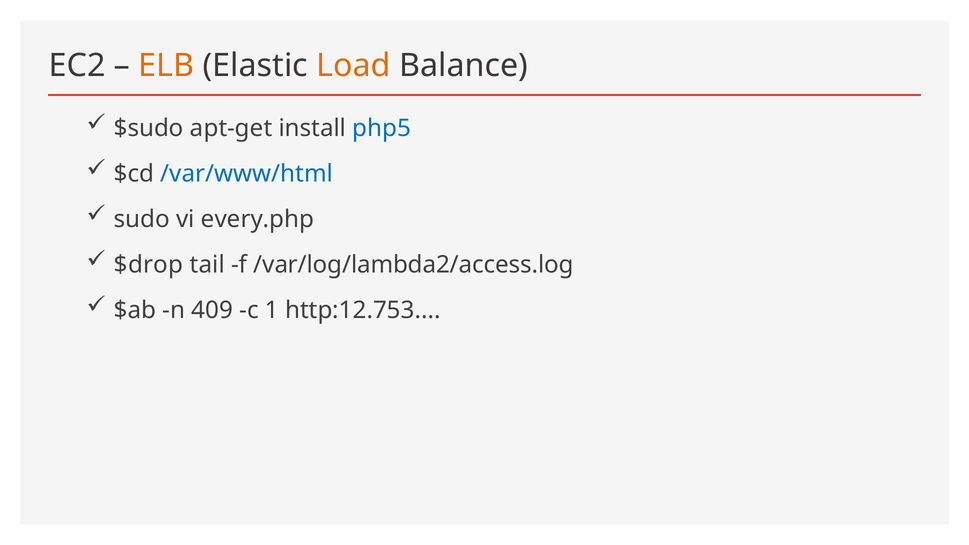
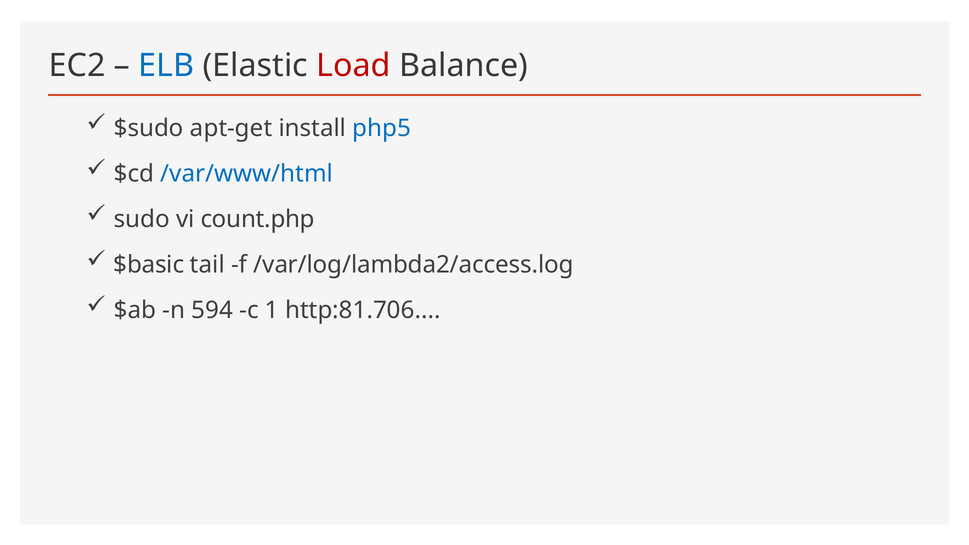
ELB colour: orange -> blue (166, 66)
Load colour: orange -> red (353, 66)
every.php: every.php -> count.php (258, 219)
$drop: $drop -> $basic (149, 265)
409: 409 -> 594 (212, 310)
http:12.753: http:12.753 -> http:81.706 (363, 310)
